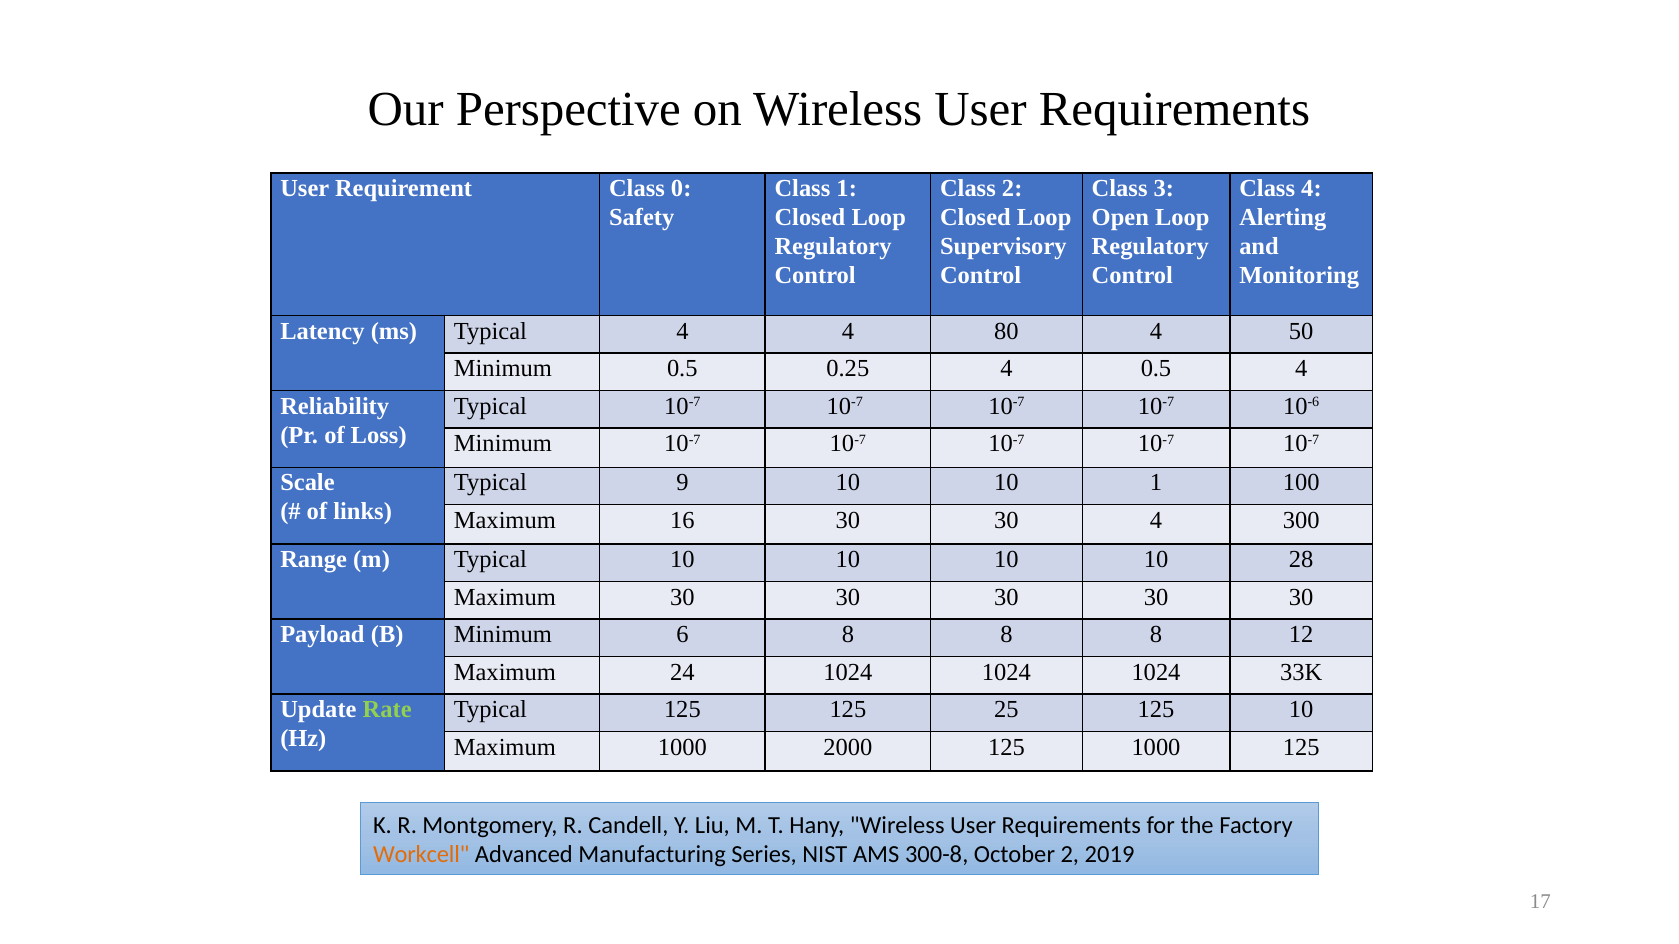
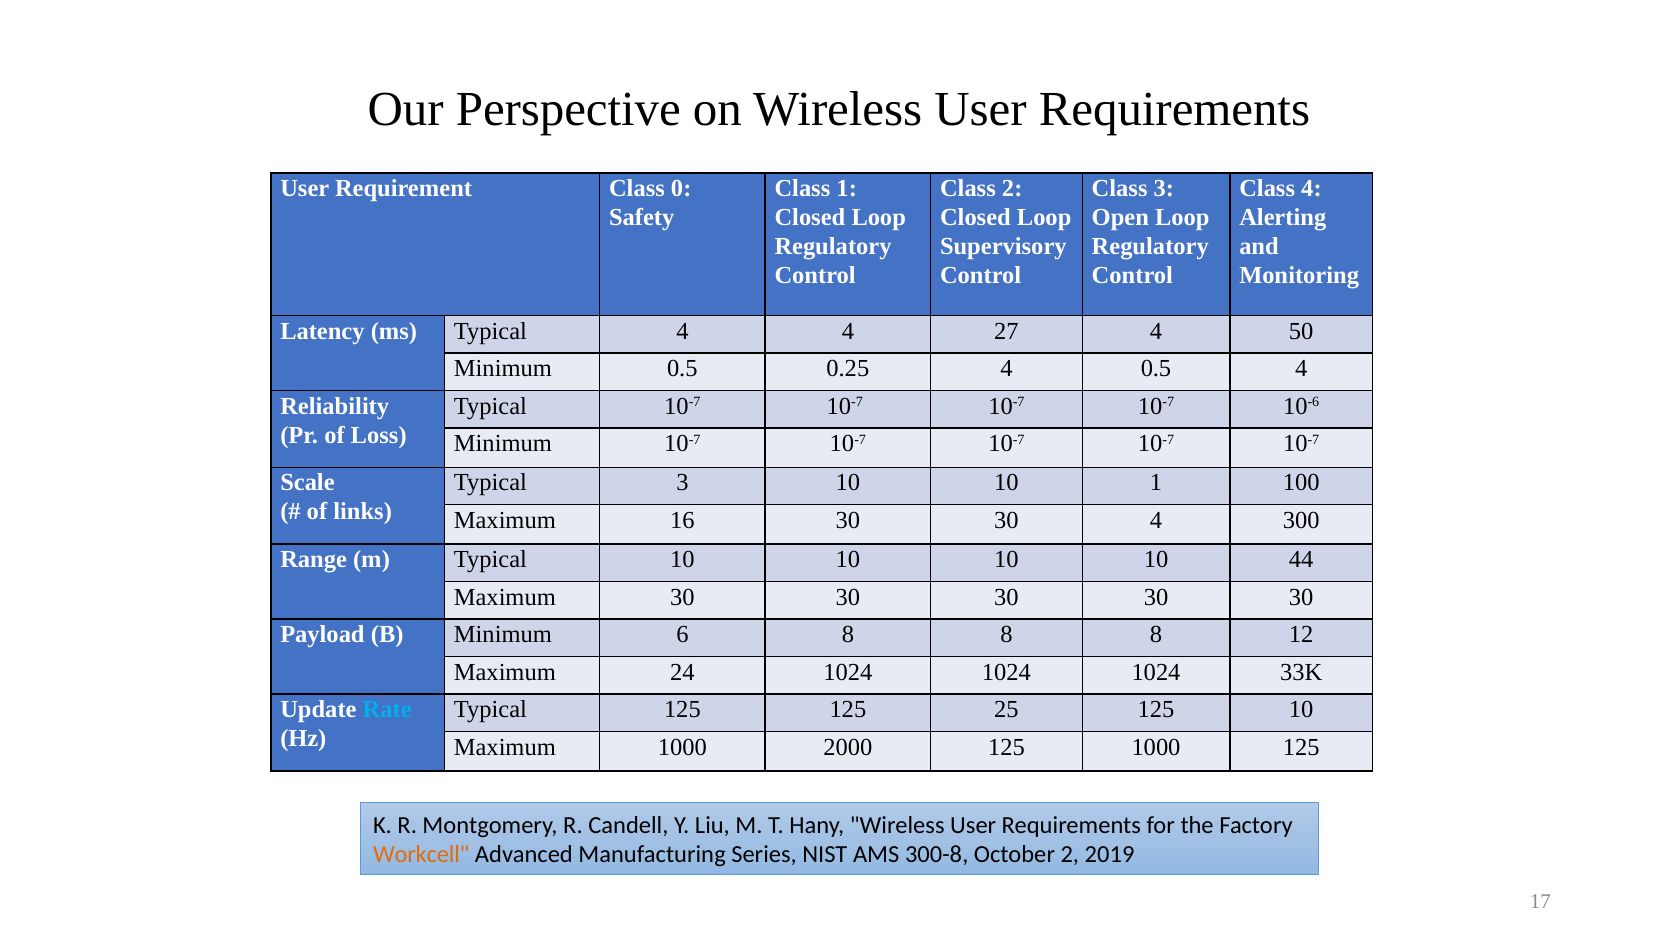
80: 80 -> 27 (1006, 331)
Typical 9: 9 -> 3 (682, 483)
28: 28 -> 44 (1301, 560)
Rate colour: light green -> light blue (387, 710)
